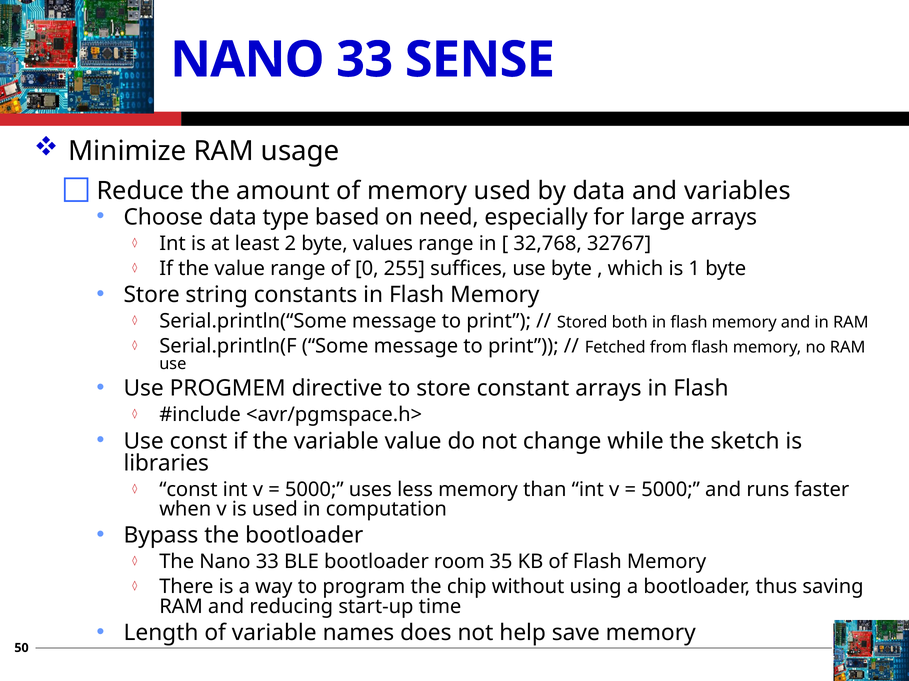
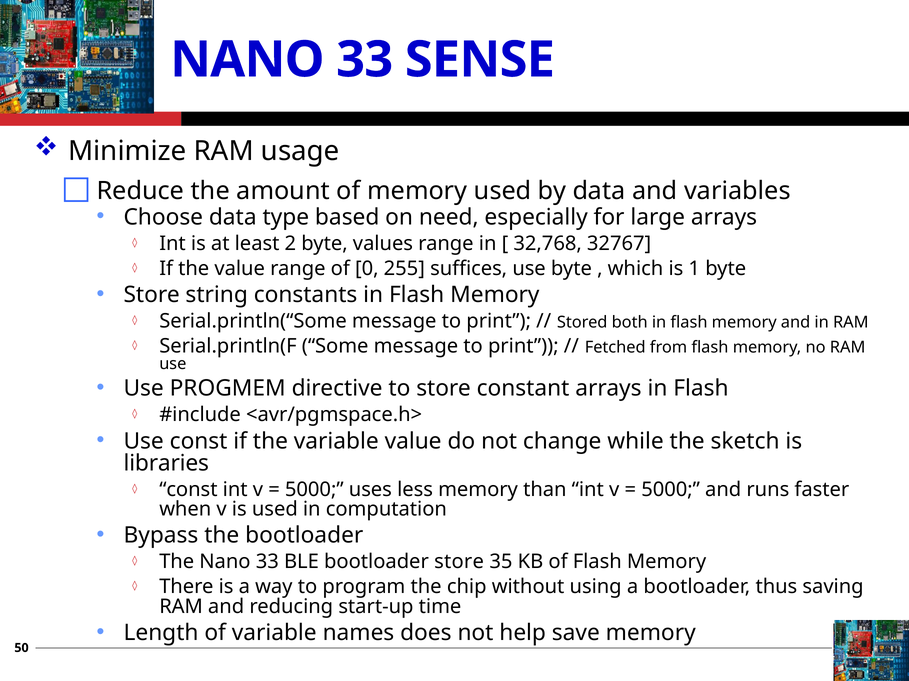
bootloader room: room -> store (459, 562)
